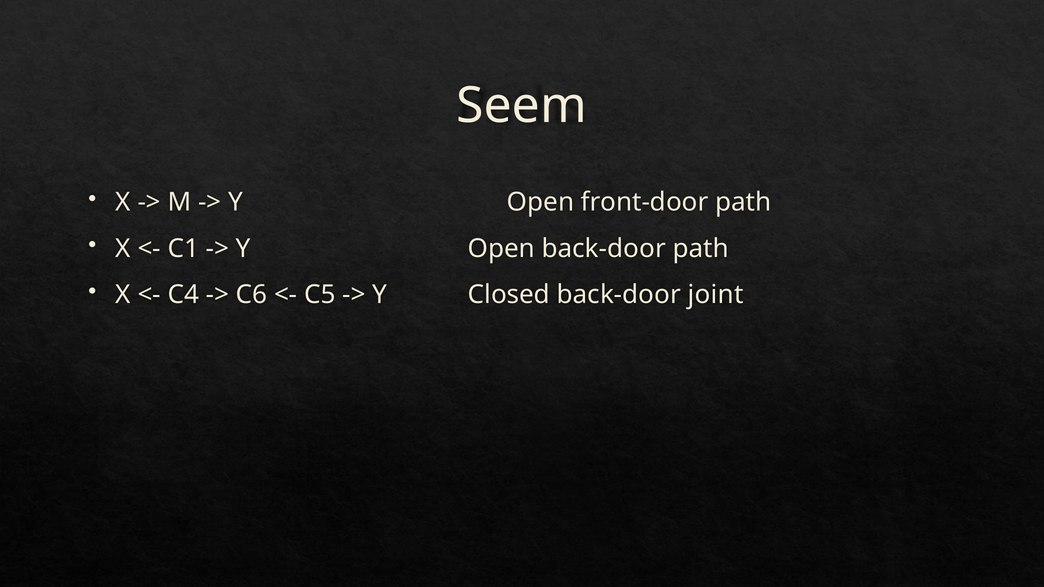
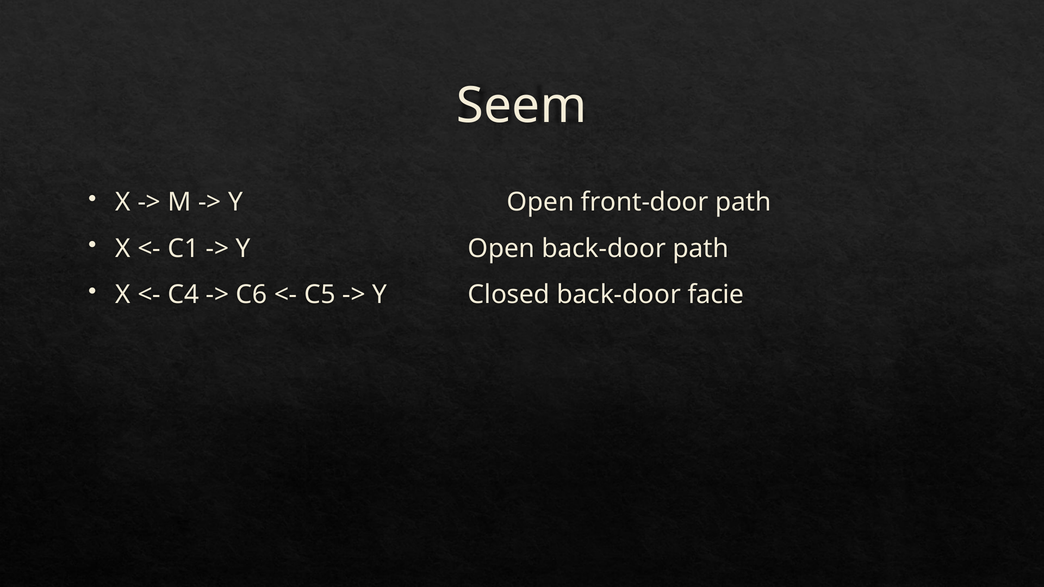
joint: joint -> facie (716, 295)
